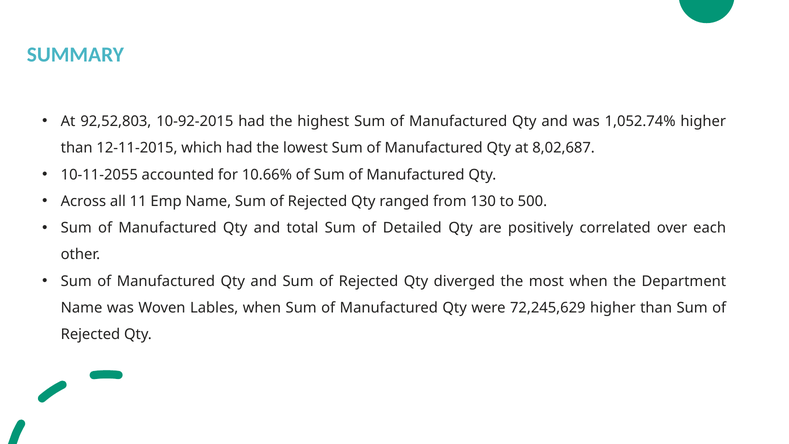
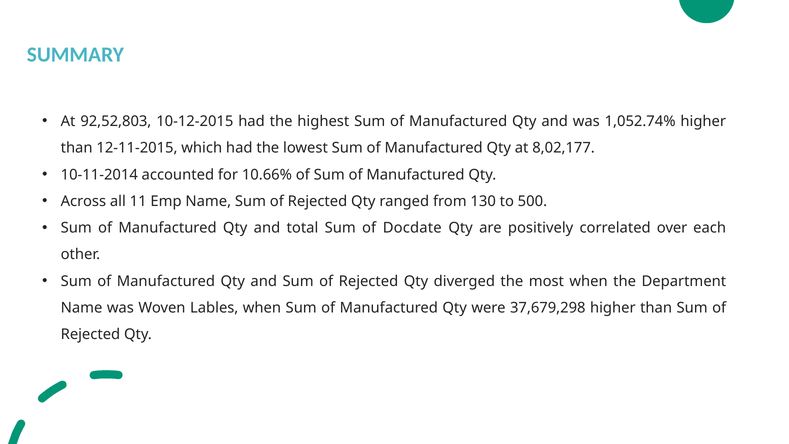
10-92-2015: 10-92-2015 -> 10-12-2015 (195, 121)
8,02,687: 8,02,687 -> 8,02,177 (564, 148)
10-11-2055: 10-11-2055 -> 10-11-2014 (99, 175)
Detailed: Detailed -> Docdate (412, 228)
72,245,629: 72,245,629 -> 37,679,298 (548, 308)
